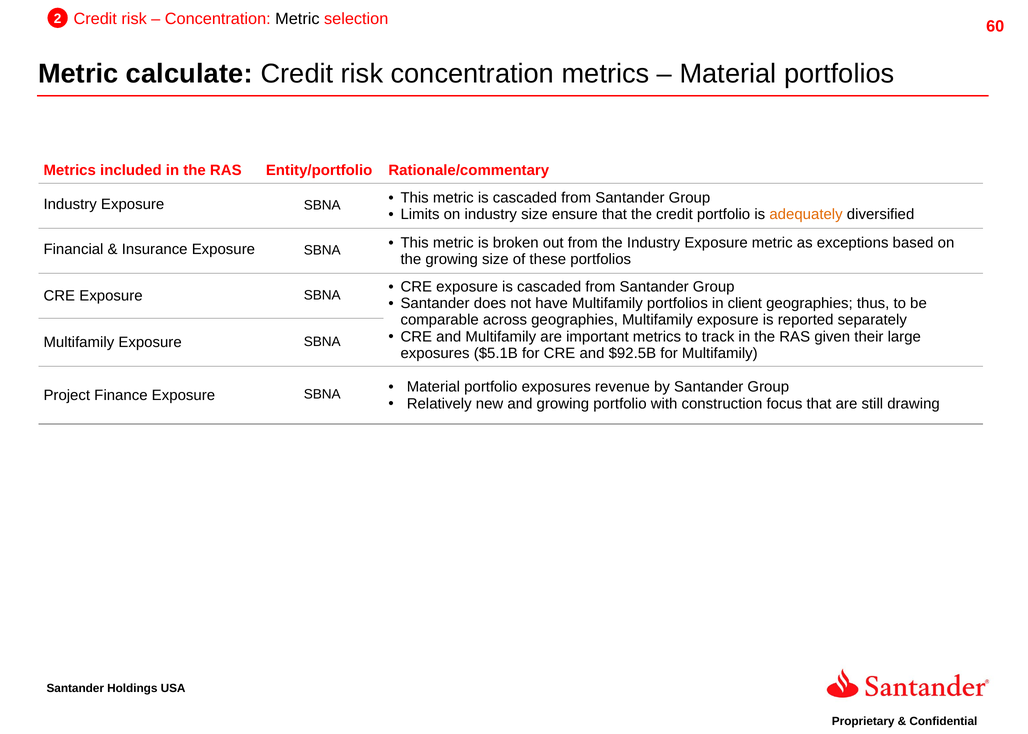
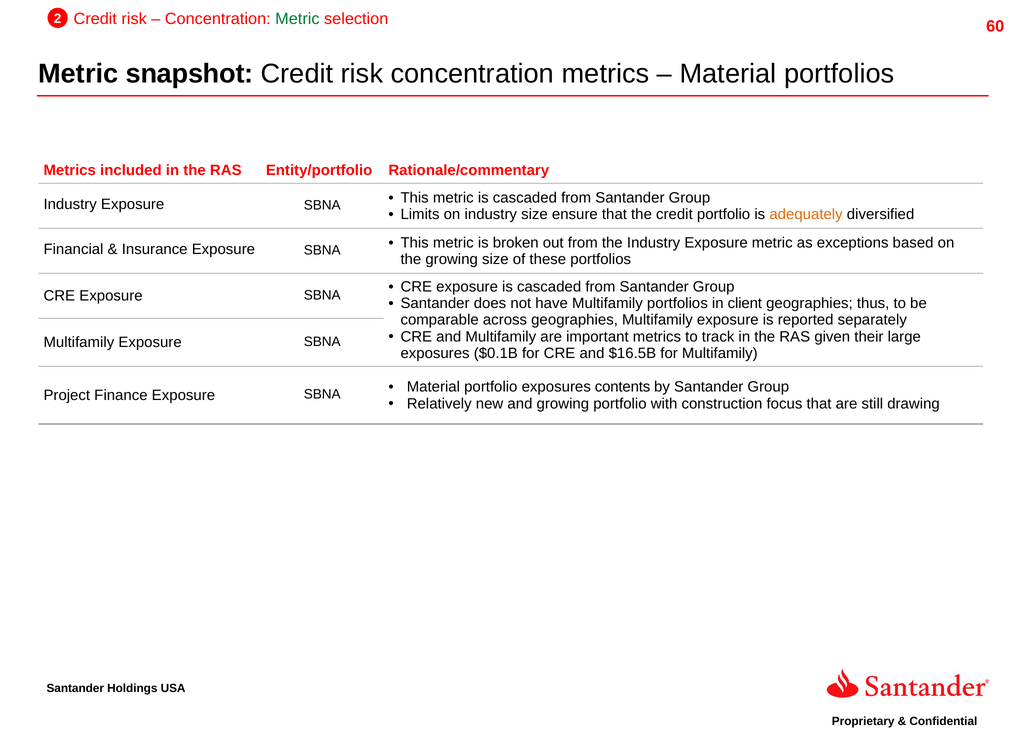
Metric colour: black -> green (297, 19)
calculate: calculate -> snapshot (190, 74)
$5.1B: $5.1B -> $0.1B (496, 353)
$92.5B: $92.5B -> $16.5B (632, 353)
revenue: revenue -> contents (623, 387)
